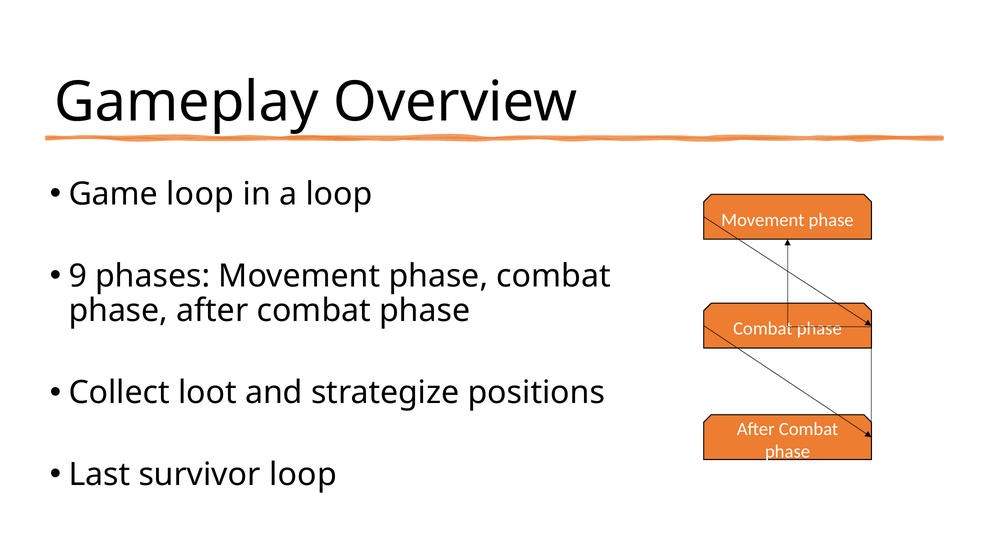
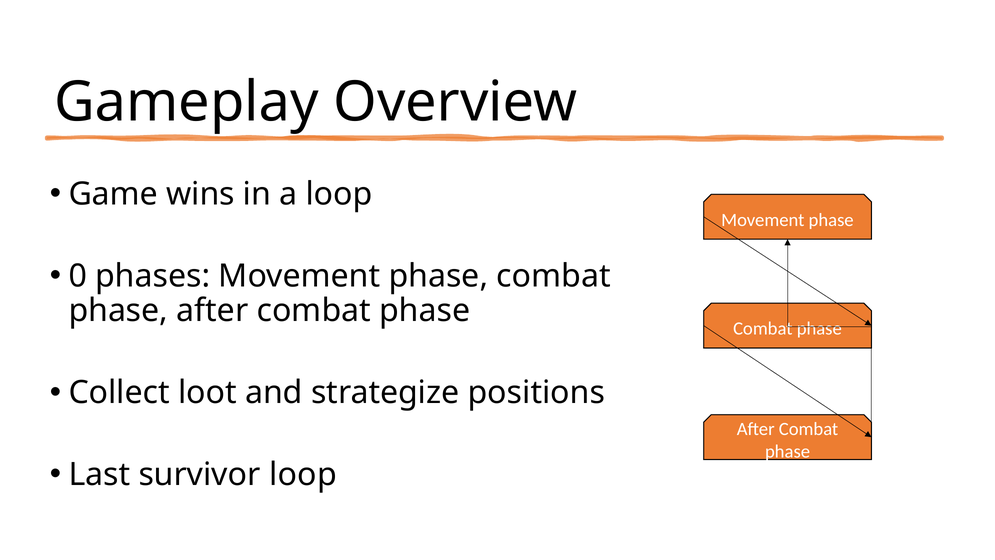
Game loop: loop -> wins (200, 194)
9: 9 -> 0 (78, 276)
